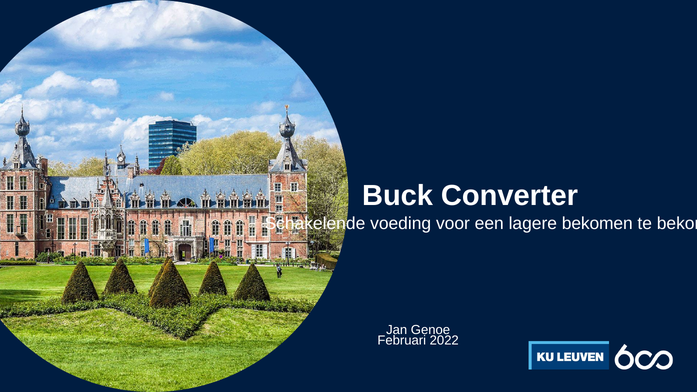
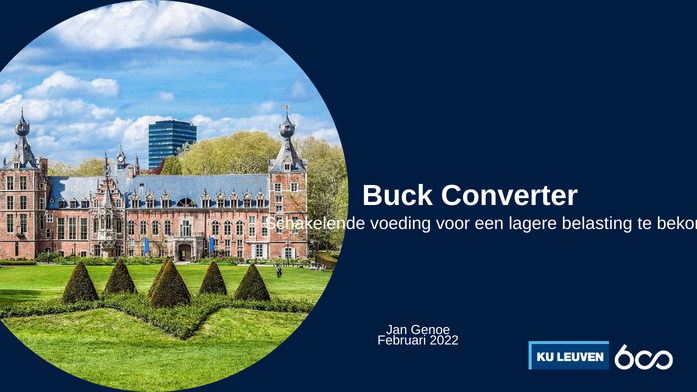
lagere bekomen: bekomen -> belasting (597, 223)
